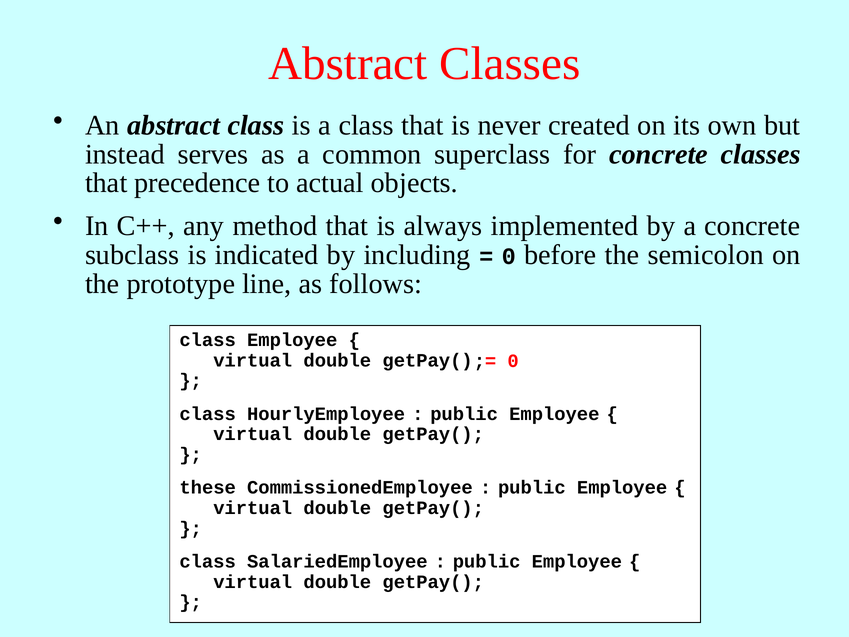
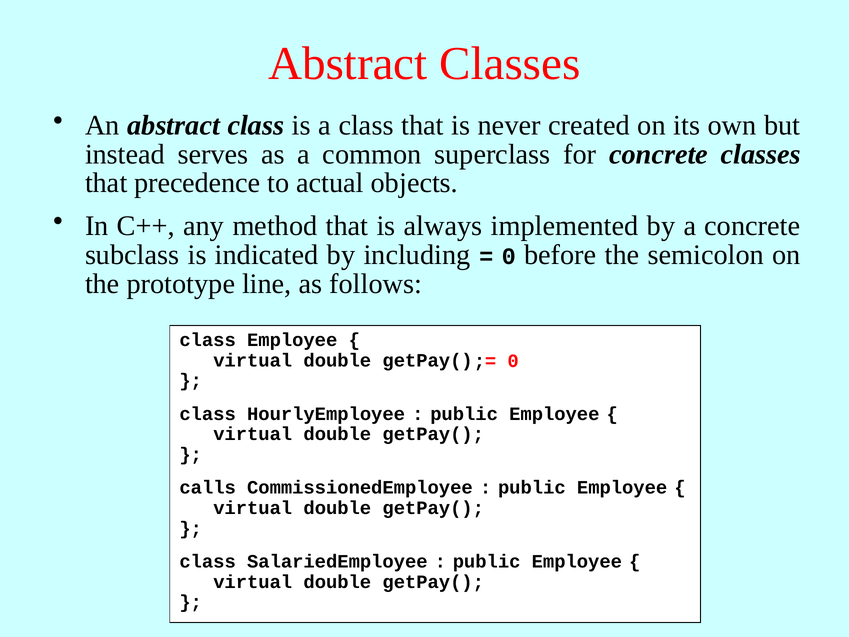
these: these -> calls (208, 488)
